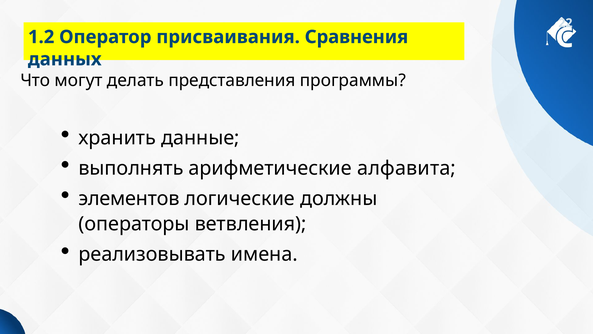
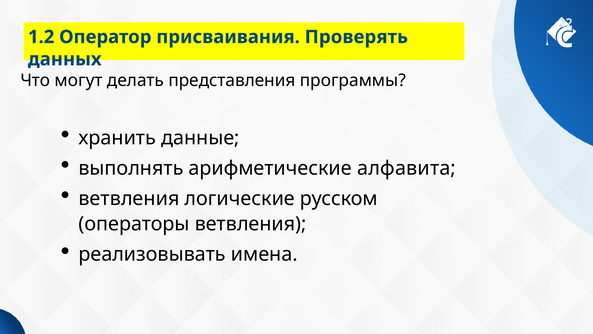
Сравнения: Сравнения -> Проверять (356, 37)
элементов: элементов -> ветвления (129, 198)
должны: должны -> русском (339, 198)
